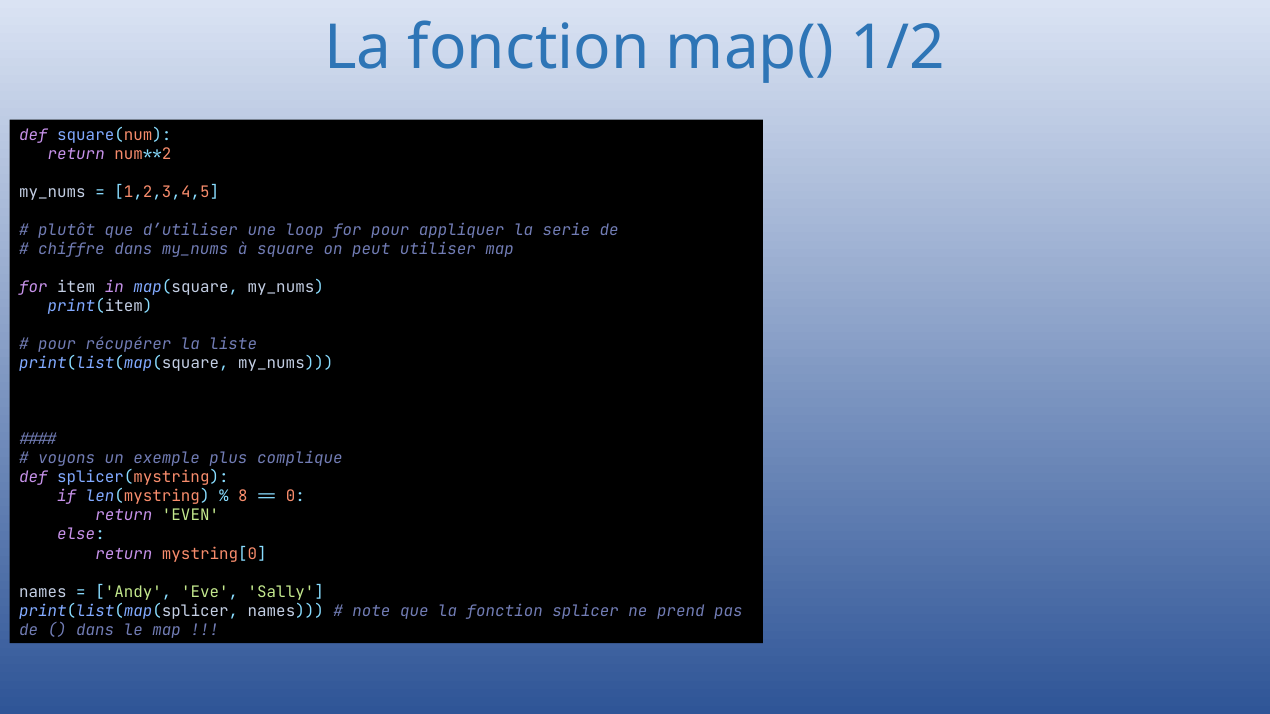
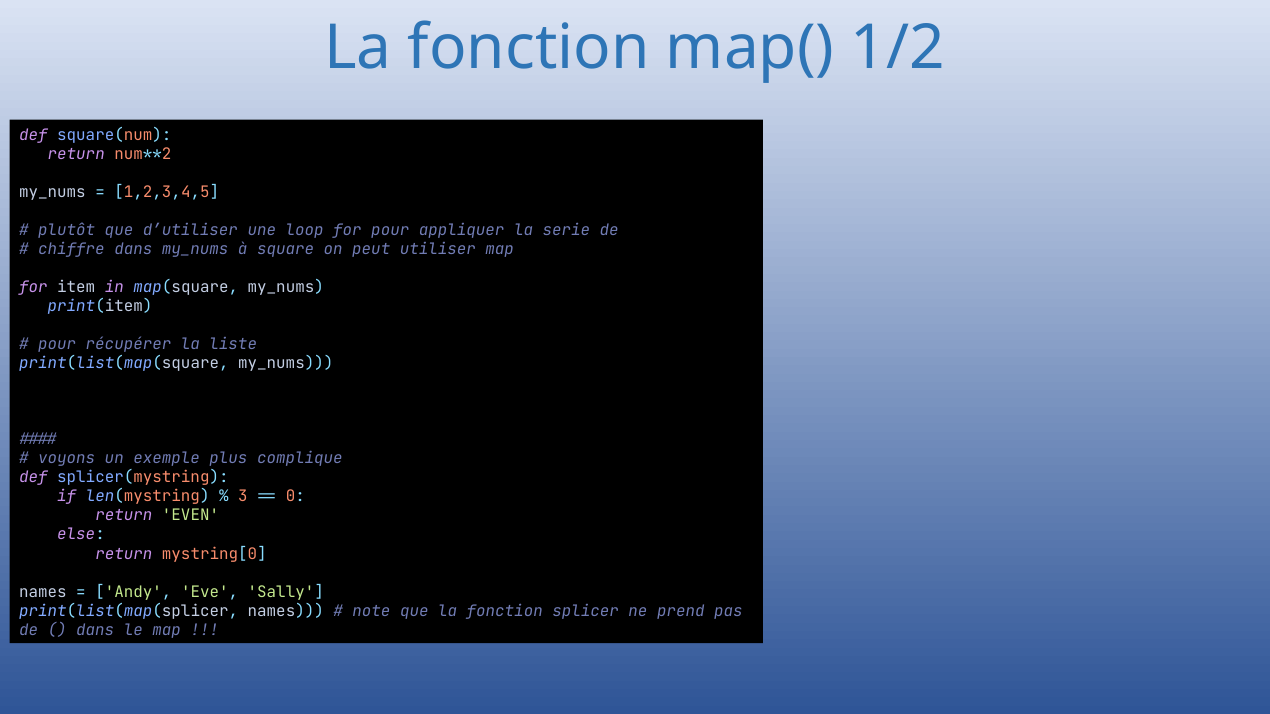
8: 8 -> 3 (243, 497)
